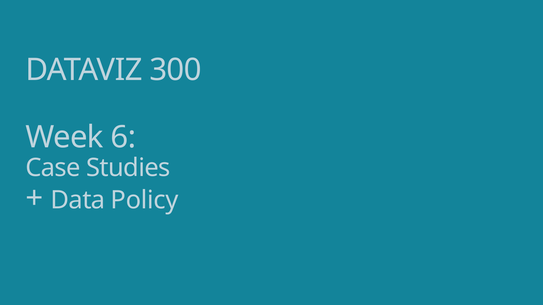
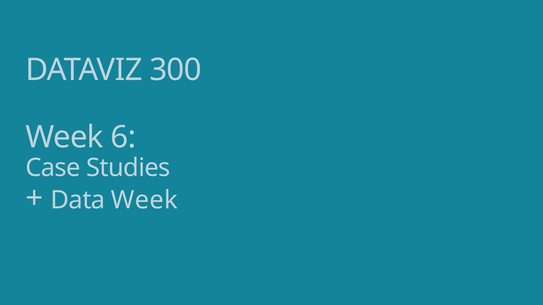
Data Policy: Policy -> Week (144, 200)
